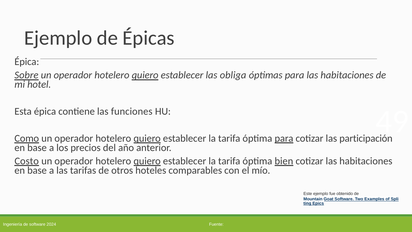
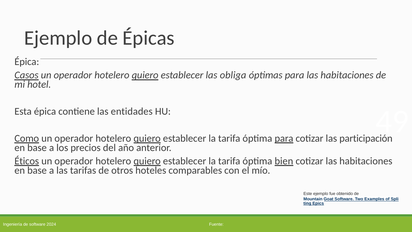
Sobre: Sobre -> Casos (26, 75)
funciones: funciones -> entidades (132, 111)
Costo: Costo -> Éticos (27, 161)
